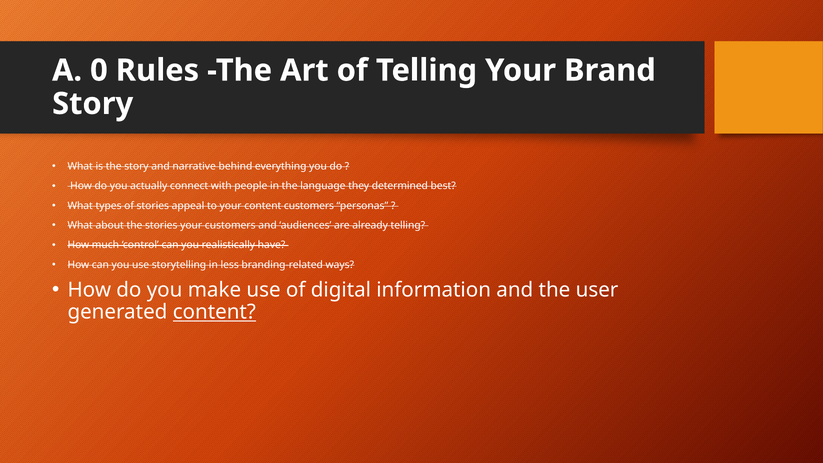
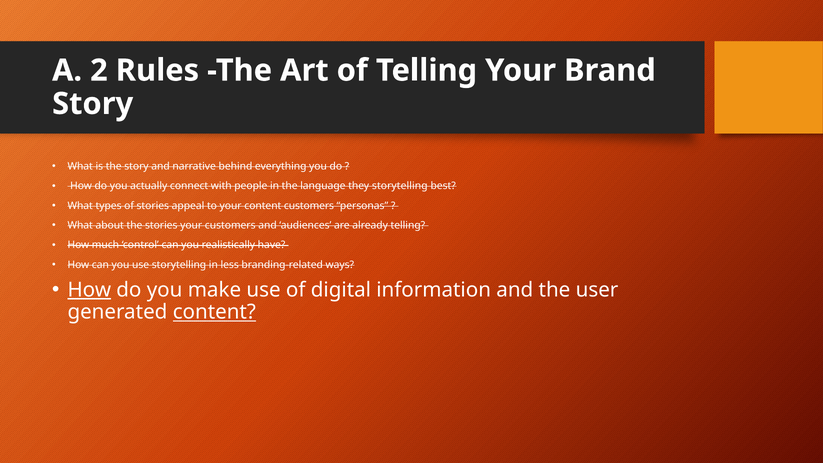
0: 0 -> 2 (99, 70)
they determined: determined -> storytelling (400, 186)
How underline: none -> present (89, 290)
